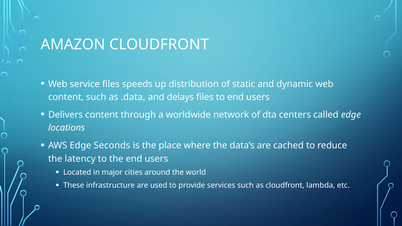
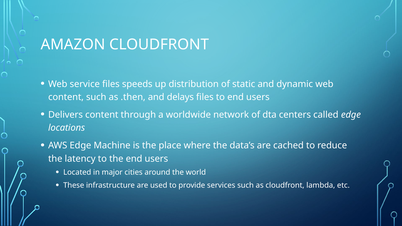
.data: .data -> .then (133, 97)
Seconds: Seconds -> Machine (112, 145)
